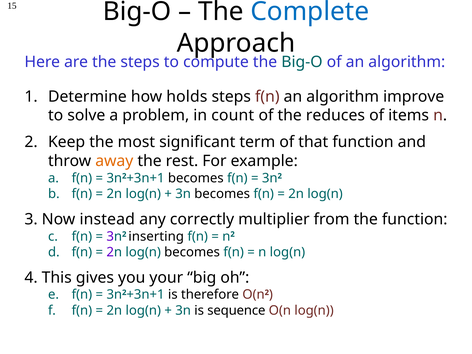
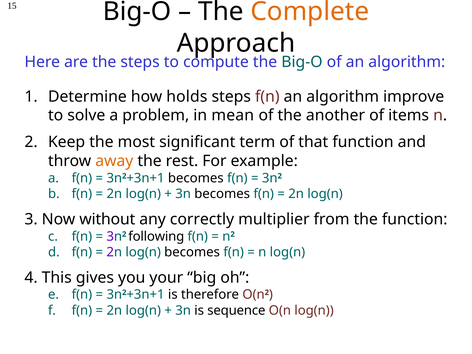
Complete colour: blue -> orange (310, 12)
count: count -> mean (233, 115)
reduces: reduces -> another (335, 115)
instead: instead -> without (107, 219)
inserting: inserting -> following (156, 236)
